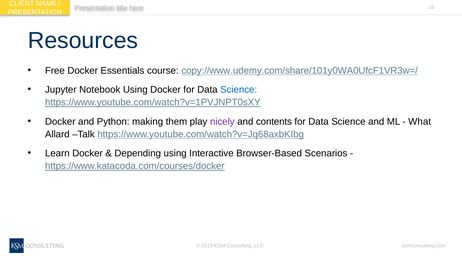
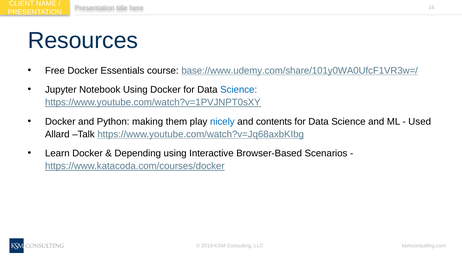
copy://www.udemy.com/share/101y0WA0UfcF1VR3w=/: copy://www.udemy.com/share/101y0WA0UfcF1VR3w=/ -> base://www.udemy.com/share/101y0WA0UfcF1VR3w=/ (300, 71)
nicely colour: purple -> blue (222, 121)
What: What -> Used (420, 121)
